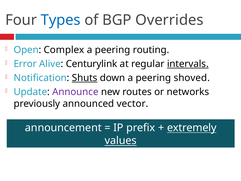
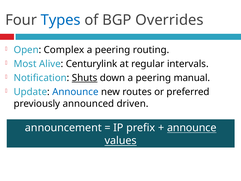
Error: Error -> Most (25, 64)
intervals underline: present -> none (188, 64)
shoved: shoved -> manual (192, 78)
Announce colour: purple -> blue (75, 92)
networks: networks -> preferred (188, 92)
vector: vector -> driven (133, 104)
extremely: extremely -> announce (192, 128)
